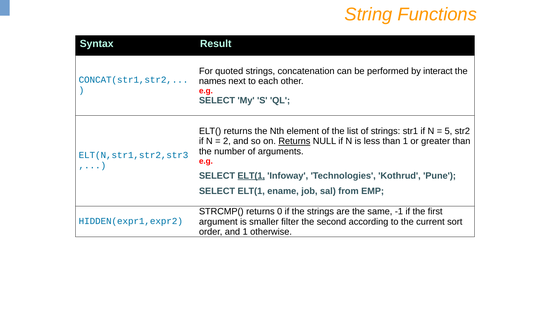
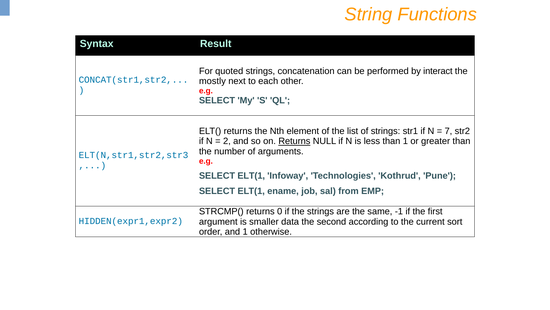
names: names -> mostly (212, 81)
5: 5 -> 7 (448, 131)
ELT(1 underline: present -> none (251, 175)
filter: filter -> data (290, 221)
